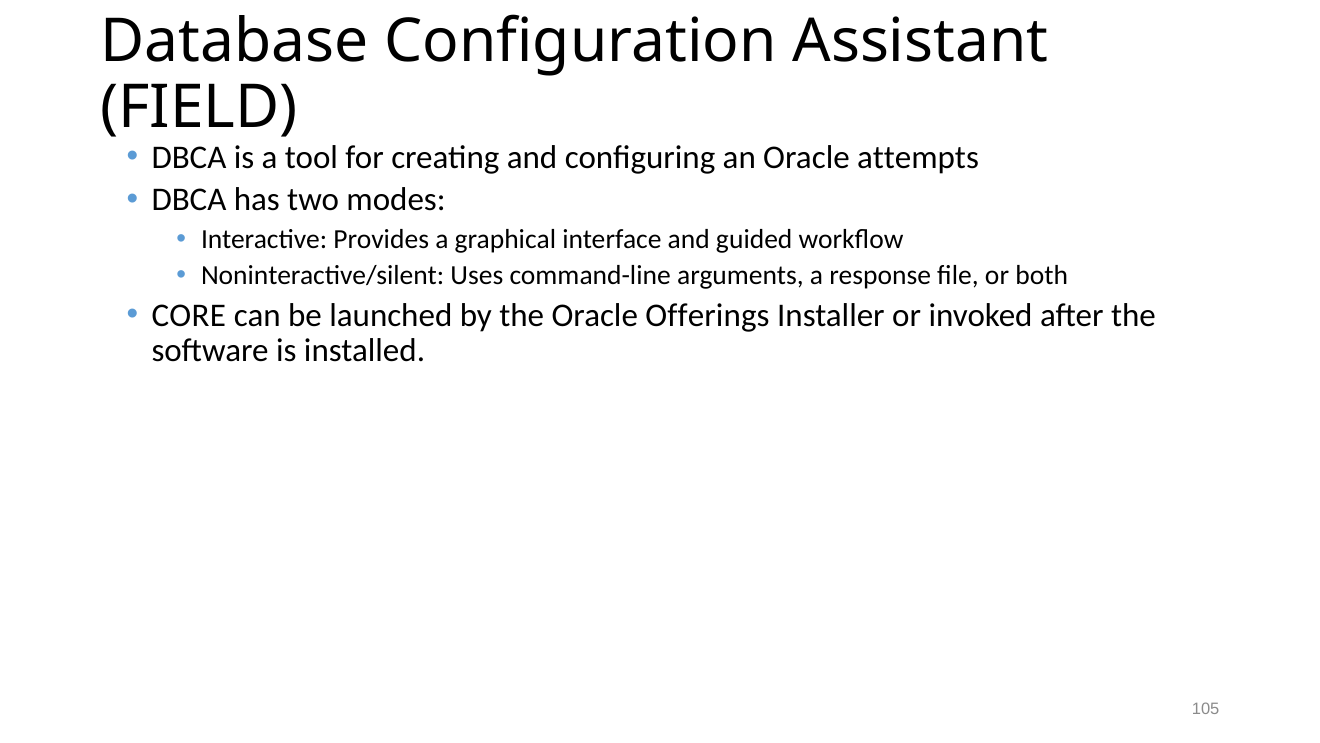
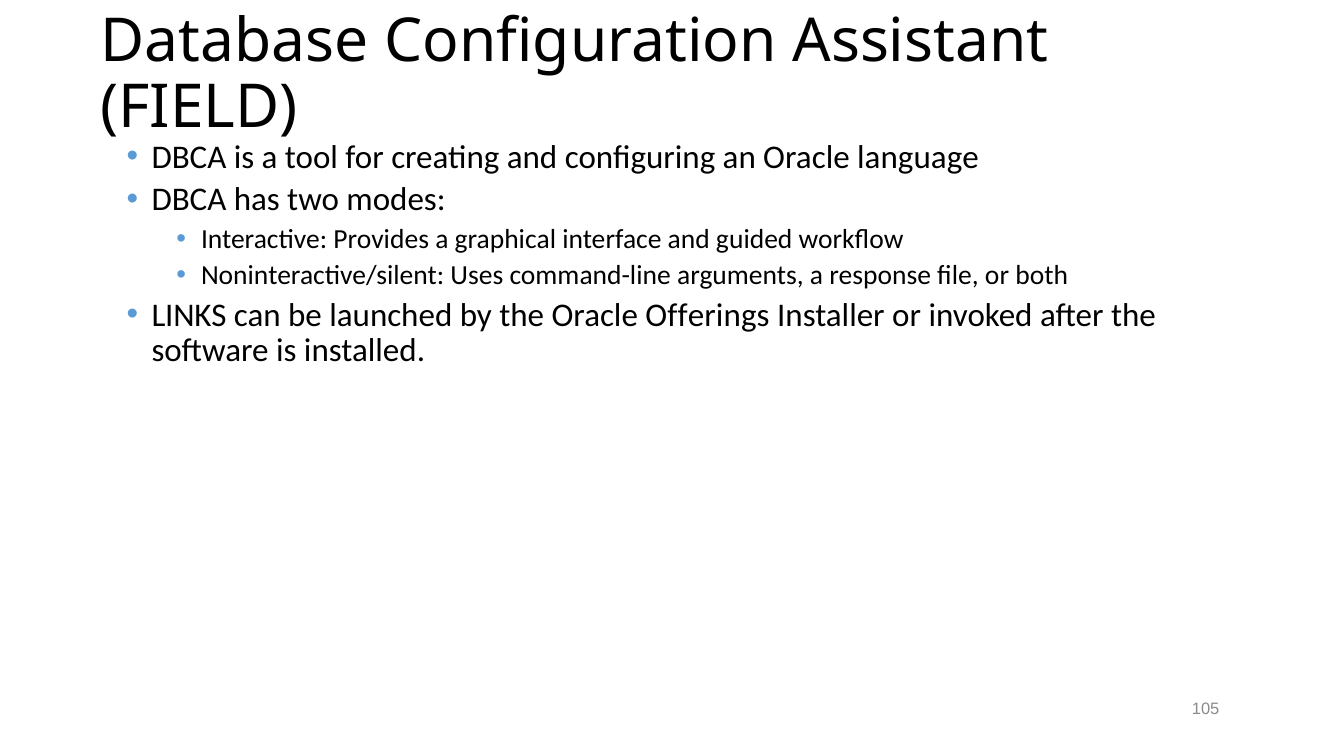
attempts: attempts -> language (918, 157)
CORE: CORE -> LINKS (189, 315)
